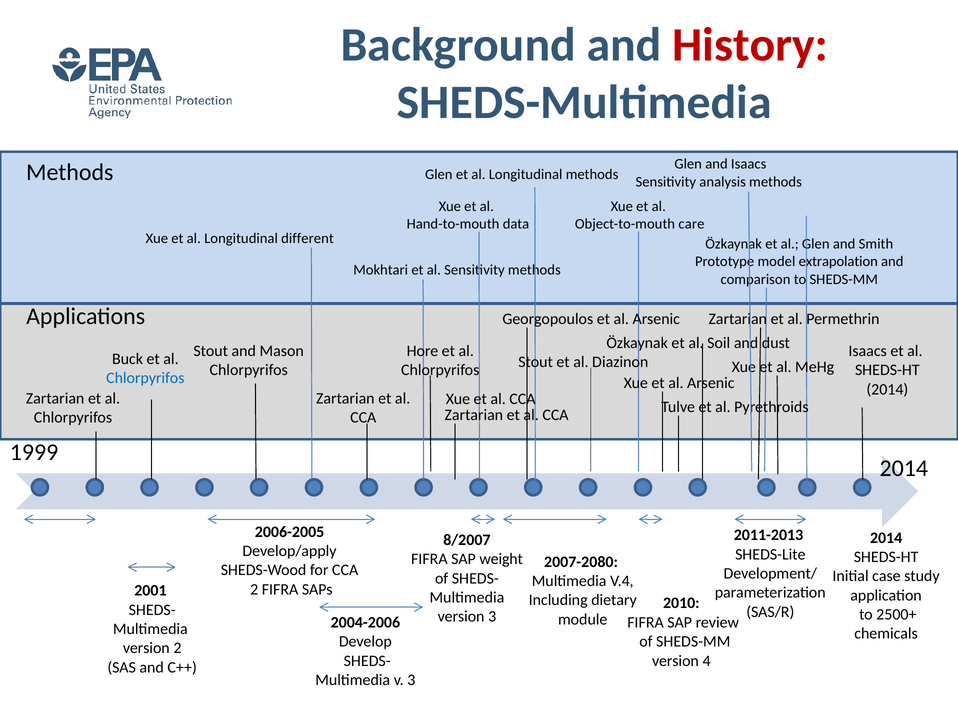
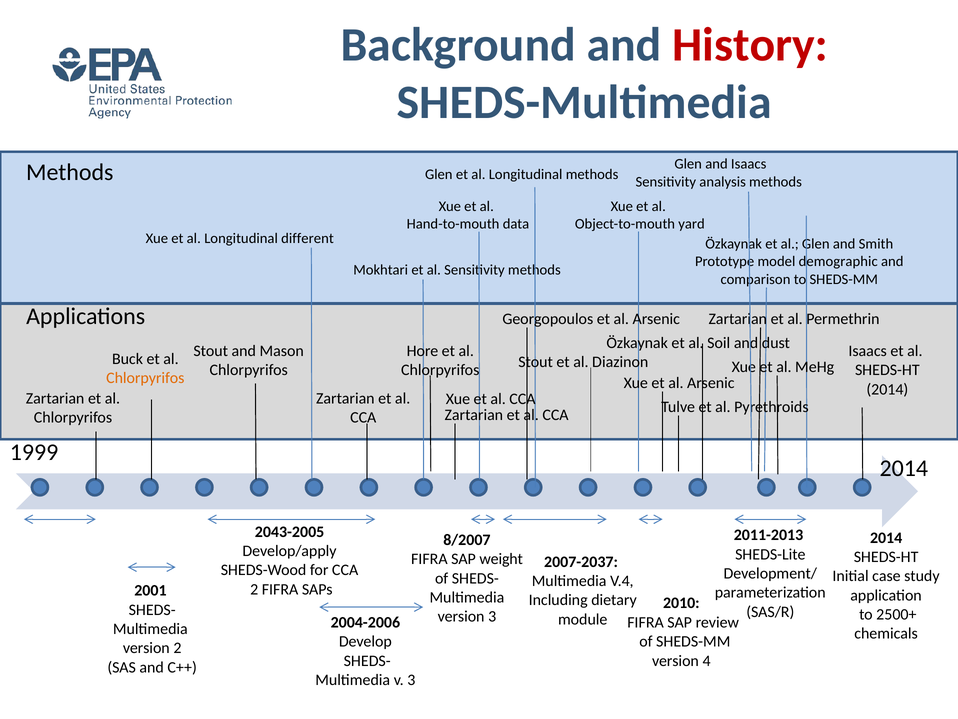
care: care -> yard (692, 224)
extrapolation: extrapolation -> demographic (838, 261)
Chlorpyrifos colour: blue -> orange (145, 378)
2006-2005: 2006-2005 -> 2043-2005 (290, 531)
2007-2080: 2007-2080 -> 2007-2037 (581, 561)
